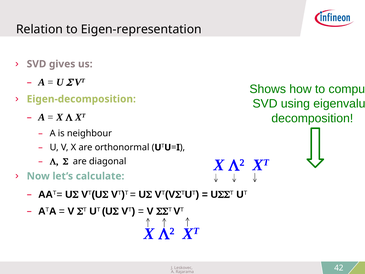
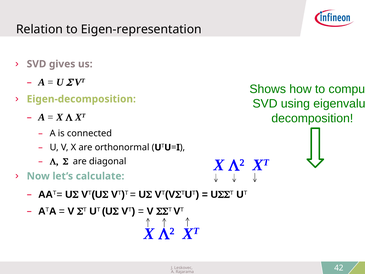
neighbour: neighbour -> connected (89, 133)
